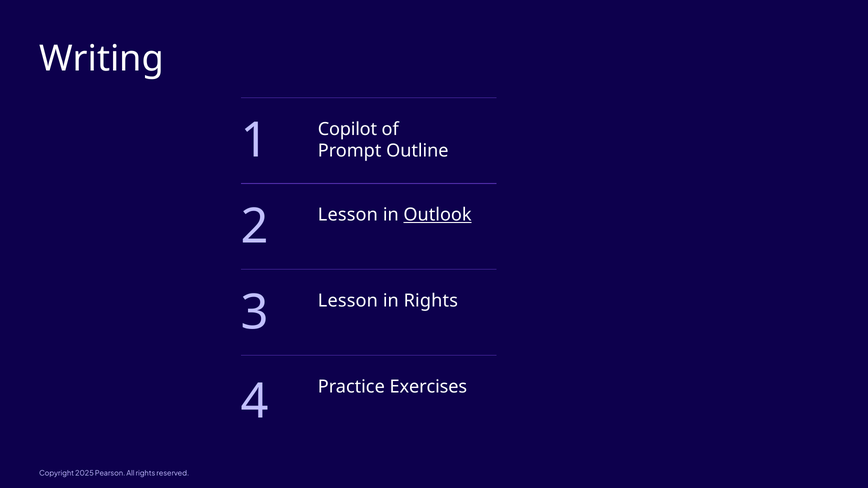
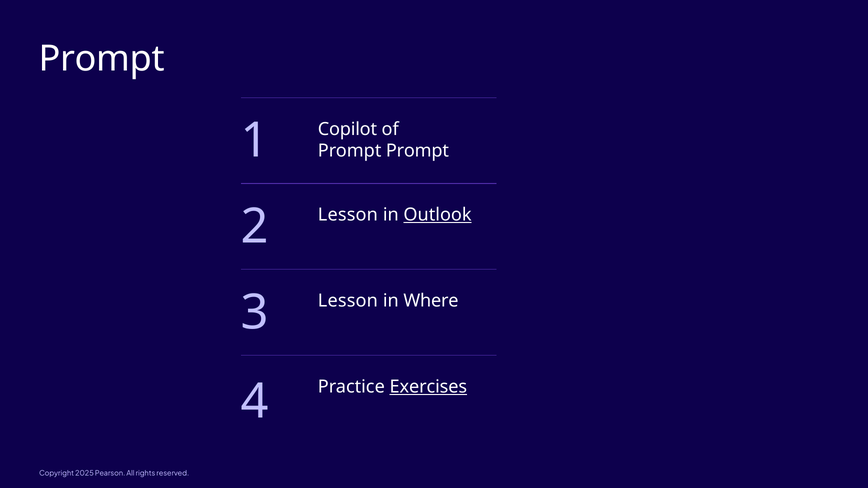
Writing: Writing -> Prompt (102, 59)
Prompt Outline: Outline -> Prompt (417, 151)
in Rights: Rights -> Where (431, 301)
Exercises underline: none -> present (428, 387)
